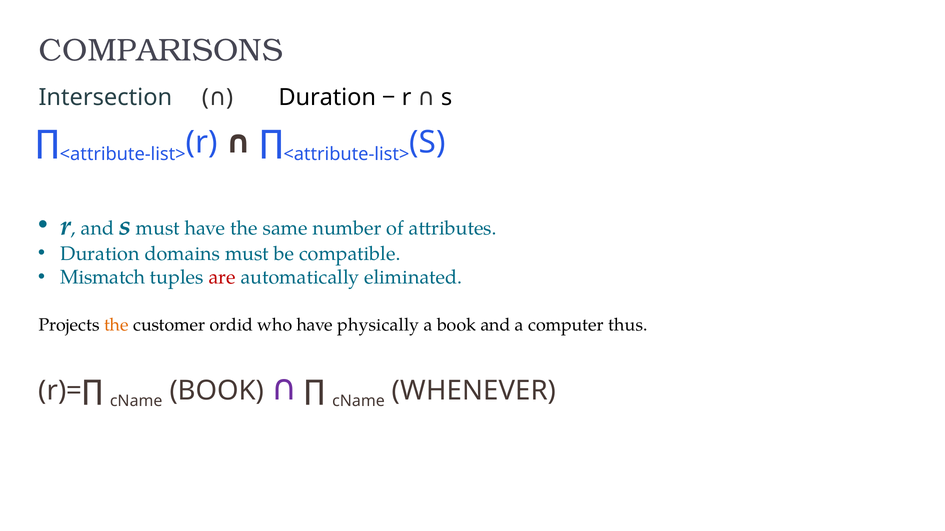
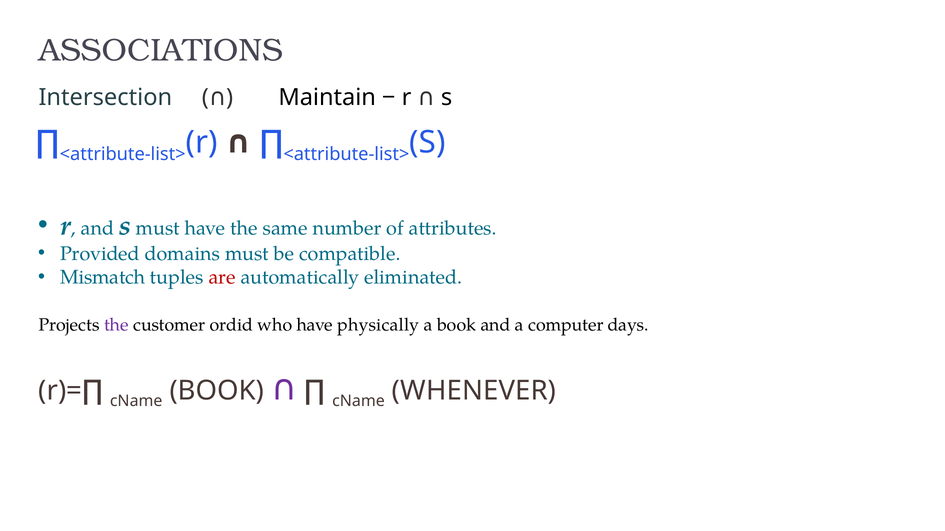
COMPARISONS: COMPARISONS -> ASSOCIATIONS (161, 51)
Intersection Duration: Duration -> Maintain (327, 98)
Duration: Duration -> Provided (100, 254)
the colour: orange -> purple (116, 325)
thus: thus -> days (628, 325)
